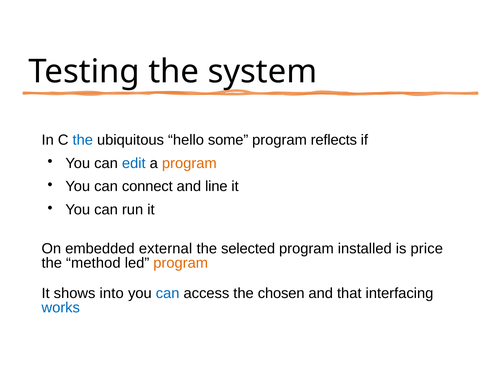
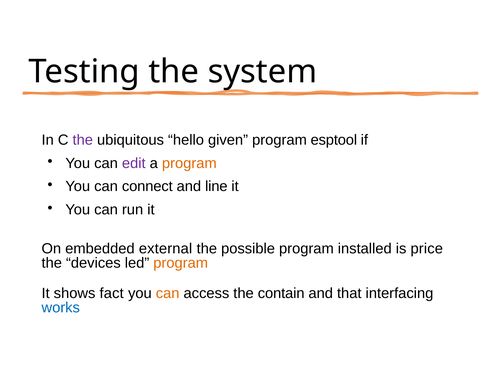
the colour: blue -> purple (83, 140)
some: some -> given (228, 140)
reflects: reflects -> esptool (334, 140)
edit colour: blue -> purple (134, 163)
selected: selected -> possible (248, 249)
method: method -> devices (93, 263)
into: into -> fact (112, 293)
can colour: blue -> orange (168, 293)
chosen: chosen -> contain (281, 293)
